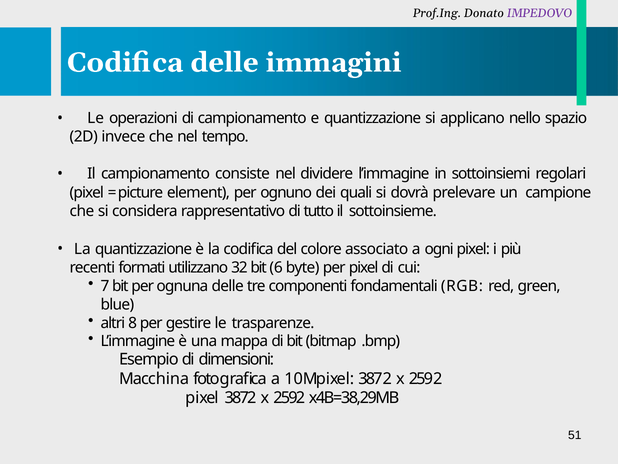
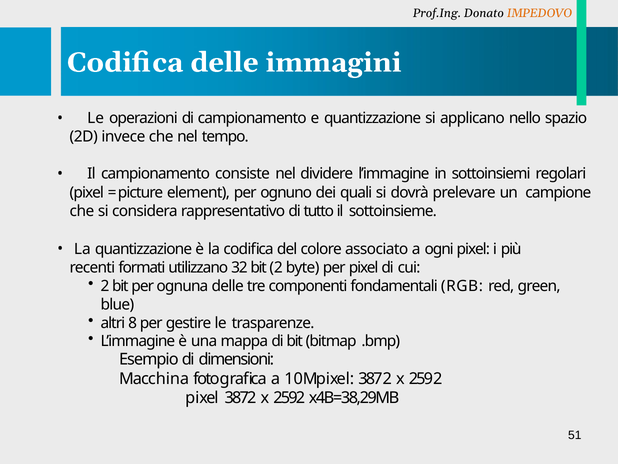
IMPEDOVO colour: purple -> orange (539, 13)
bit 6: 6 -> 2 (276, 267)
7: 7 -> 2 (105, 286)
